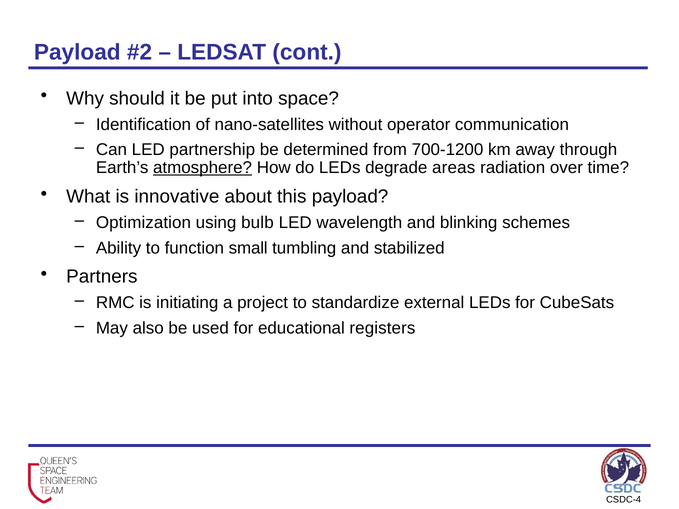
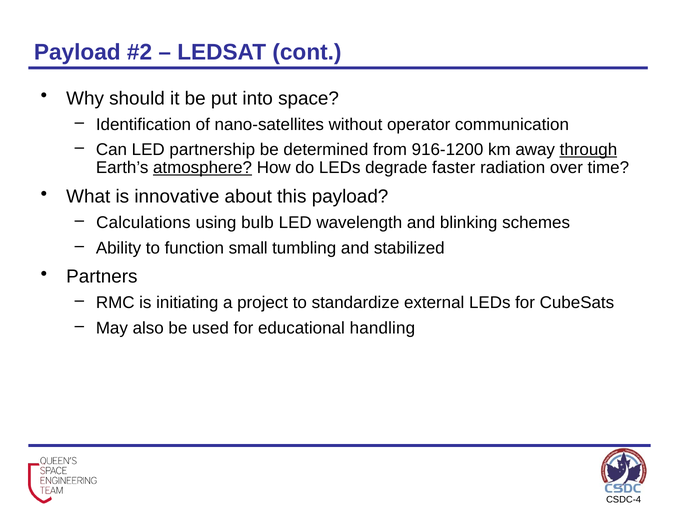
700-1200: 700-1200 -> 916-1200 (448, 150)
through underline: none -> present (588, 150)
areas: areas -> faster (454, 168)
Optimization: Optimization -> Calculations (143, 223)
registers: registers -> handling (382, 328)
